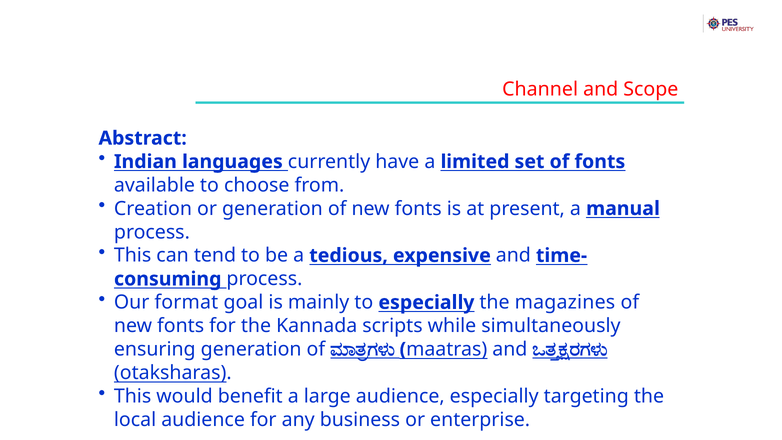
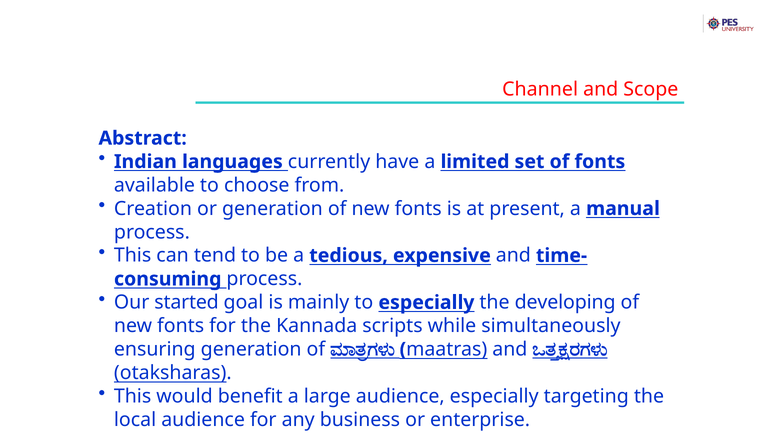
format: format -> started (187, 302)
magazines: magazines -> developing (565, 302)
